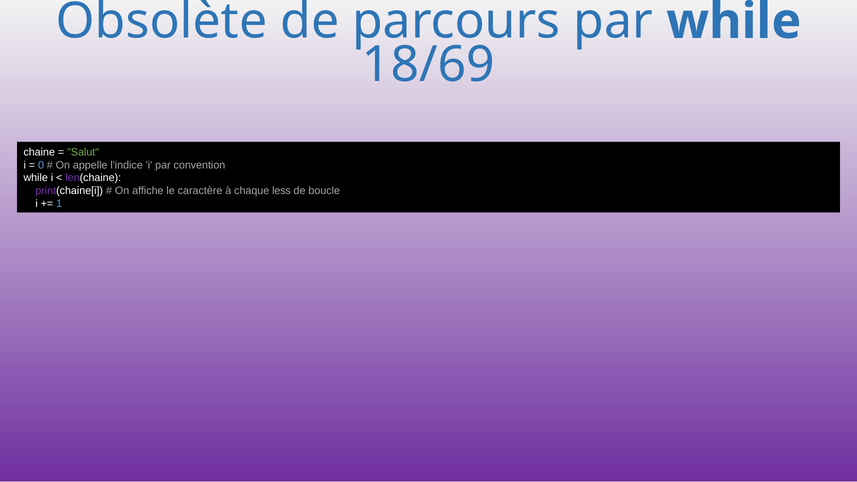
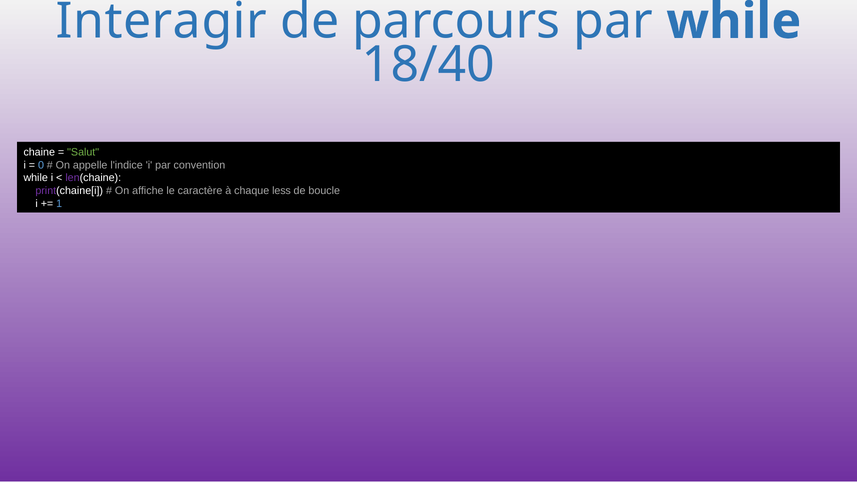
Obsolète: Obsolète -> Interagir (161, 21)
18/69: 18/69 -> 18/40 (428, 65)
